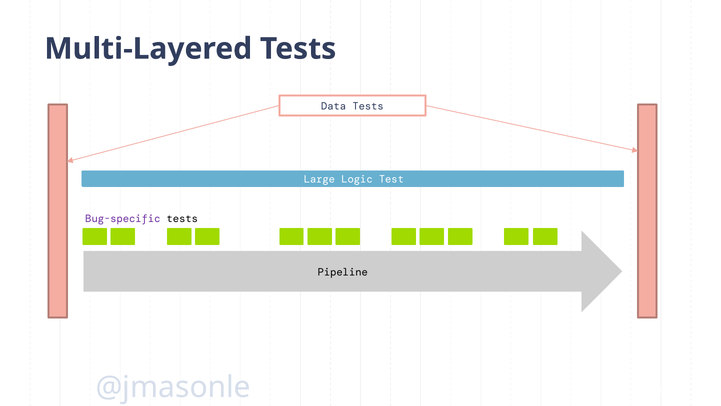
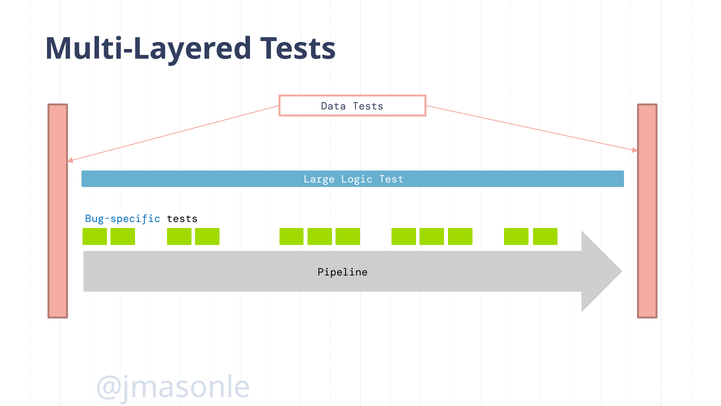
Bug-specific colour: purple -> blue (123, 219)
